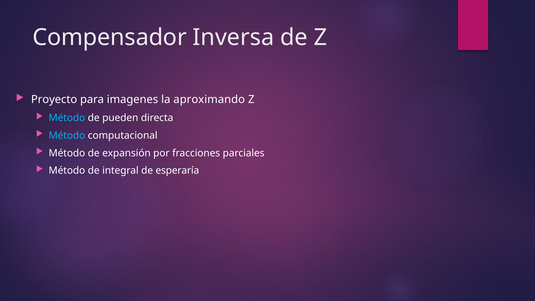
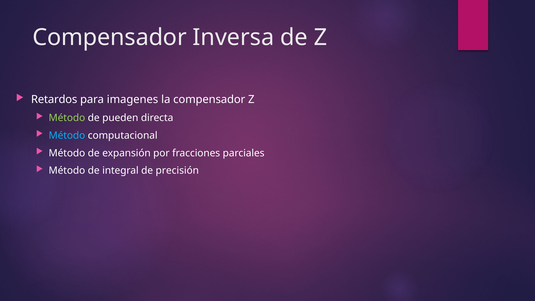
Proyecto: Proyecto -> Retardos (54, 100)
la aproximando: aproximando -> compensador (209, 100)
Método colour: light blue -> light green (67, 118)
esperaría: esperaría -> precisión (177, 171)
